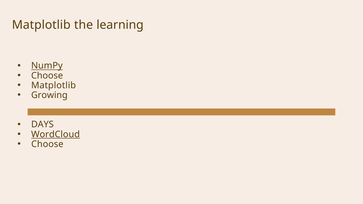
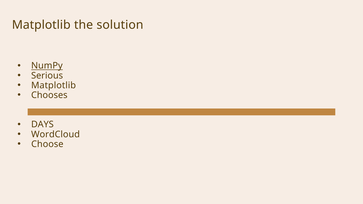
learning: learning -> solution (120, 25)
Choose: Choose -> Serious (47, 76)
Growing: Growing -> Chooses (49, 95)
WordCloud underline: present -> none (55, 134)
